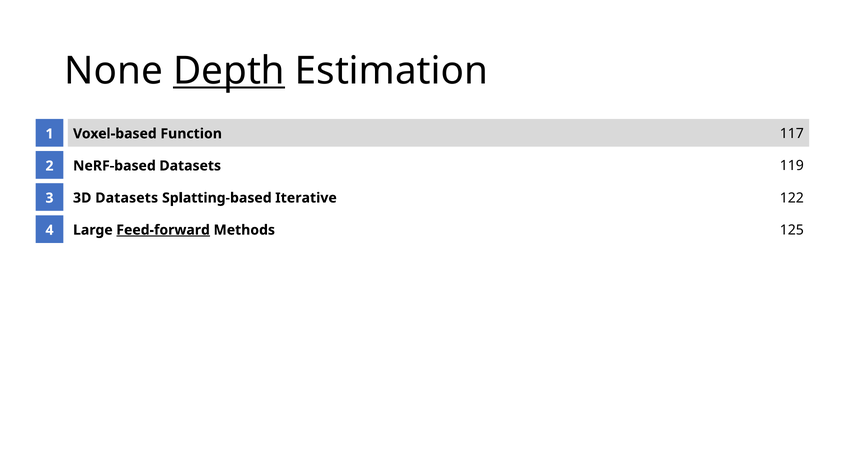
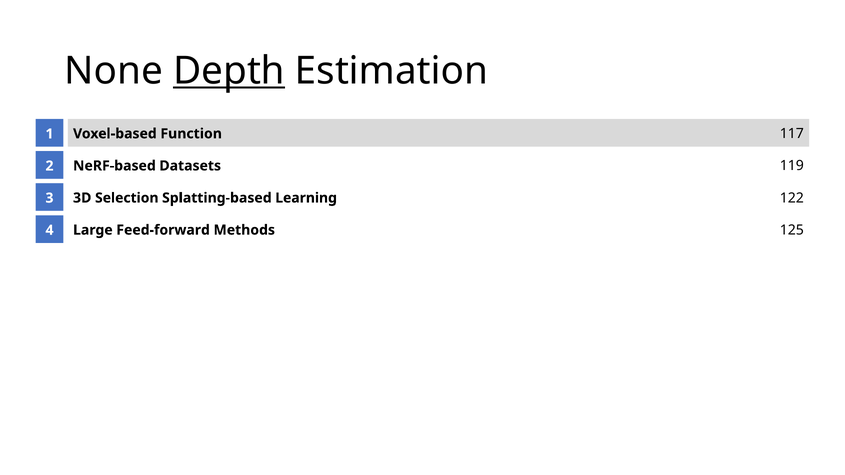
3D Datasets: Datasets -> Selection (127, 198)
Iterative: Iterative -> Learning (306, 198)
Feed-forward underline: present -> none (163, 230)
